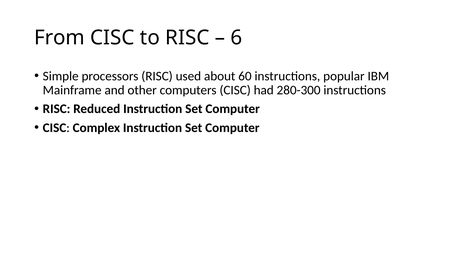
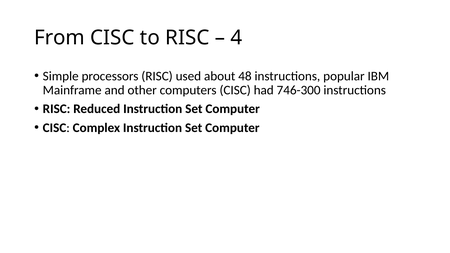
6: 6 -> 4 (236, 38)
60: 60 -> 48 (245, 76)
280-300: 280-300 -> 746-300 (299, 90)
